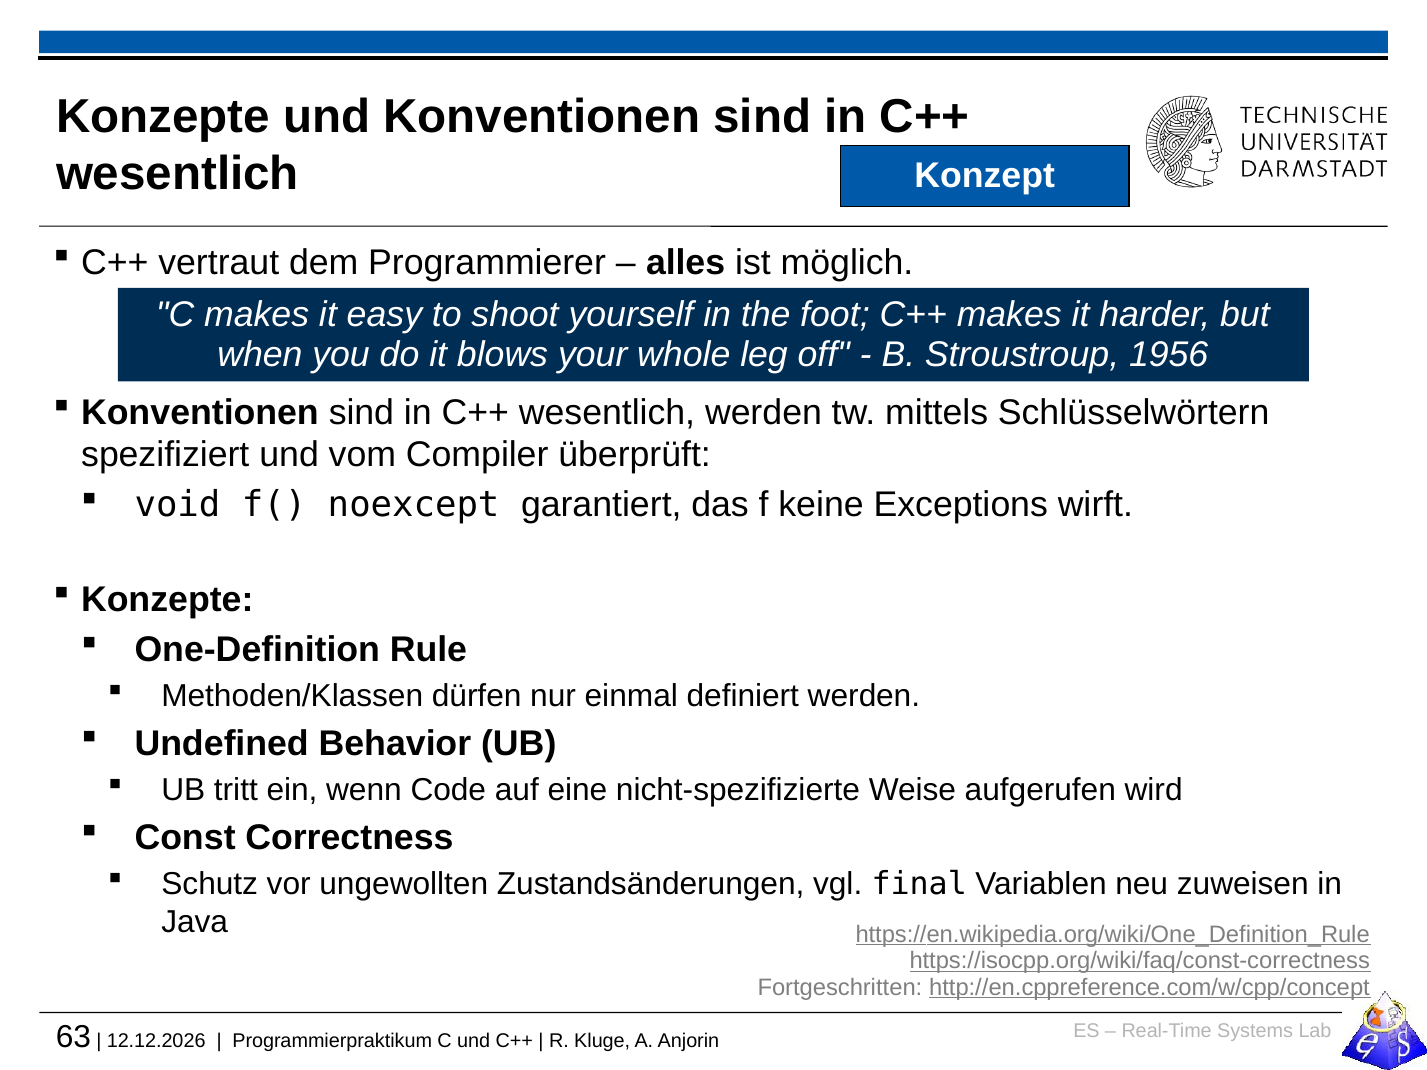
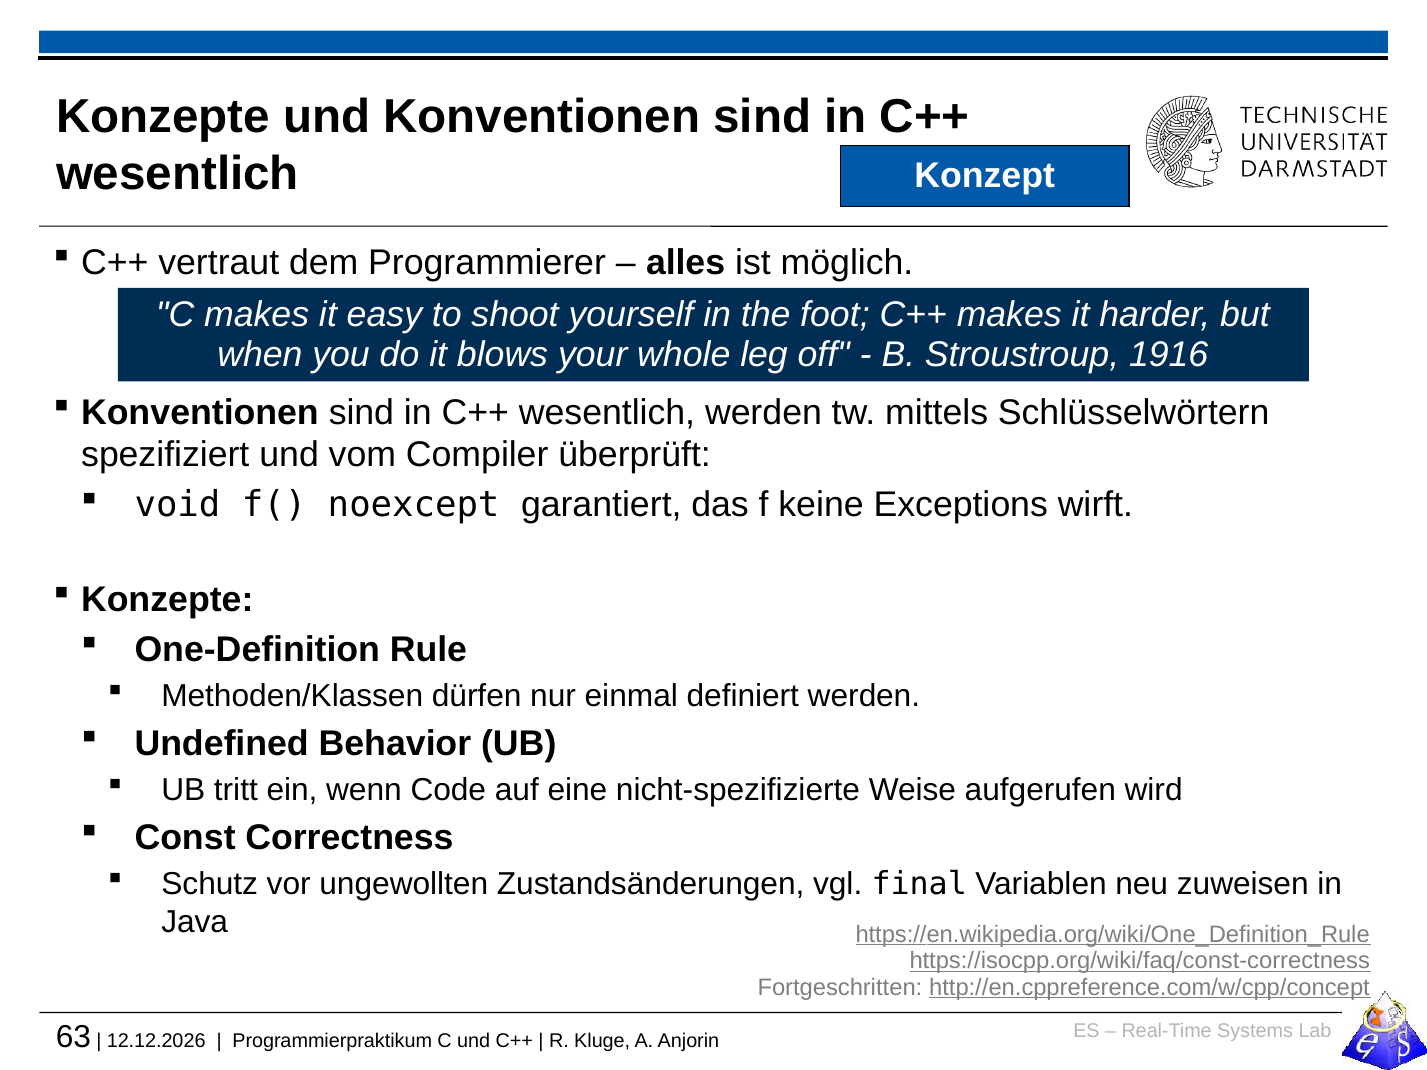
1956: 1956 -> 1916 (1169, 355)
